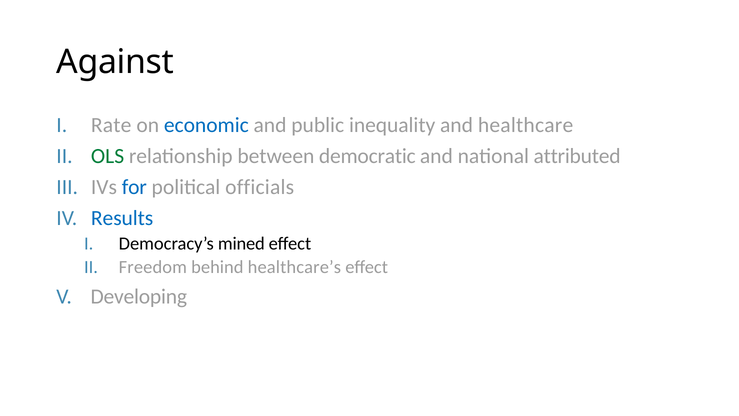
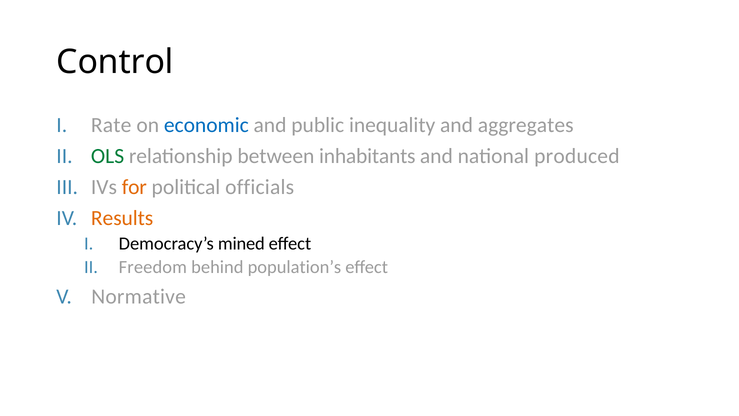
Against: Against -> Control (115, 62)
healthcare: healthcare -> aggregates (526, 125)
democratic: democratic -> inhabitants (367, 156)
attributed: attributed -> produced (577, 156)
for colour: blue -> orange (134, 187)
Results colour: blue -> orange (122, 218)
healthcare’s: healthcare’s -> population’s (294, 267)
Developing: Developing -> Normative (139, 296)
